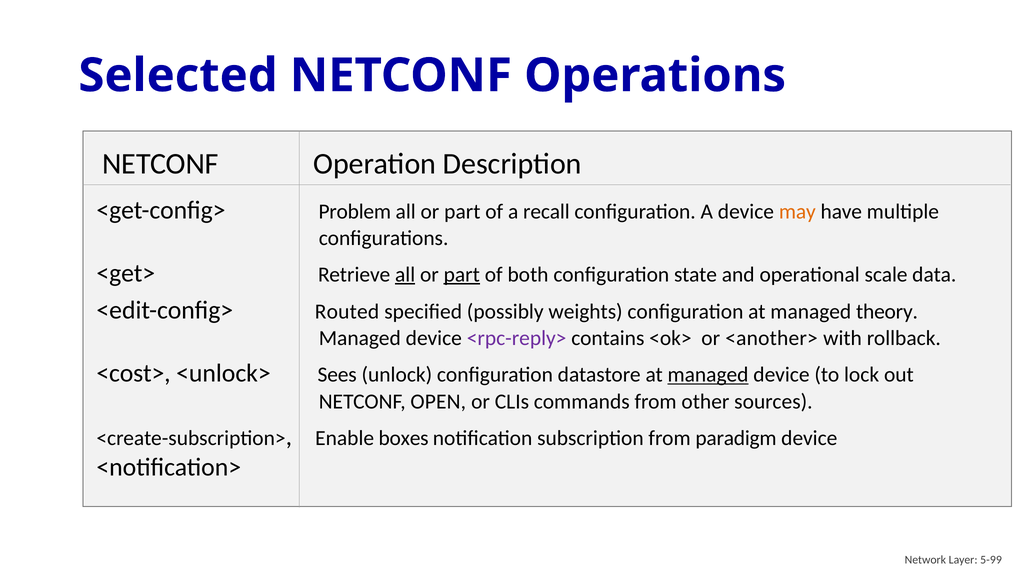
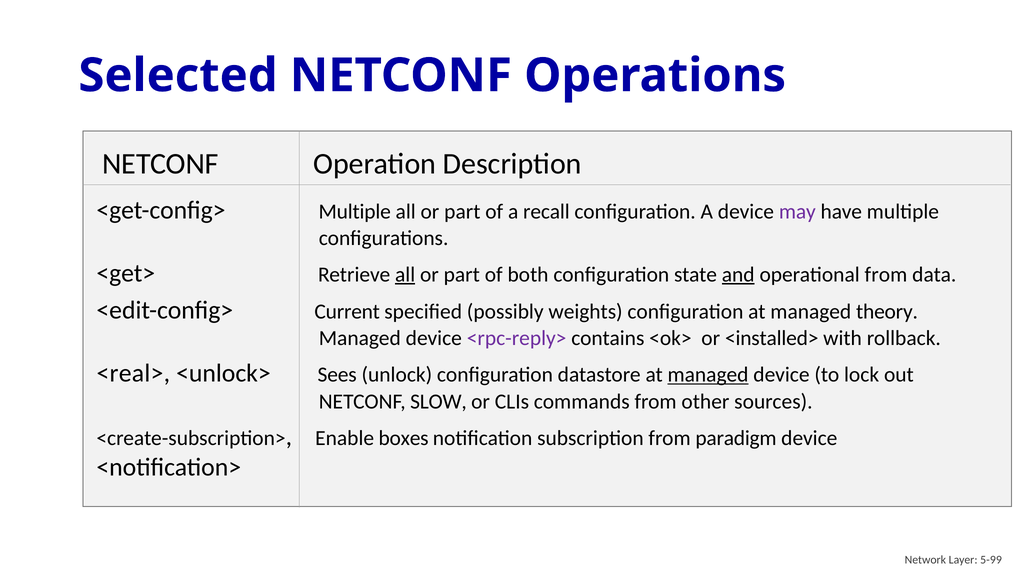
<get-config> Problem: Problem -> Multiple (355, 211)
may colour: orange -> purple (797, 211)
part underline: present -> none (462, 274)
and underline: none -> present (738, 274)
operational scale: scale -> from (886, 274)
Routed: Routed -> Current (347, 312)
<another>: <another> -> <installed> (772, 338)
<cost>: <cost> -> <real> (133, 373)
OPEN: OPEN -> SLOW (438, 401)
